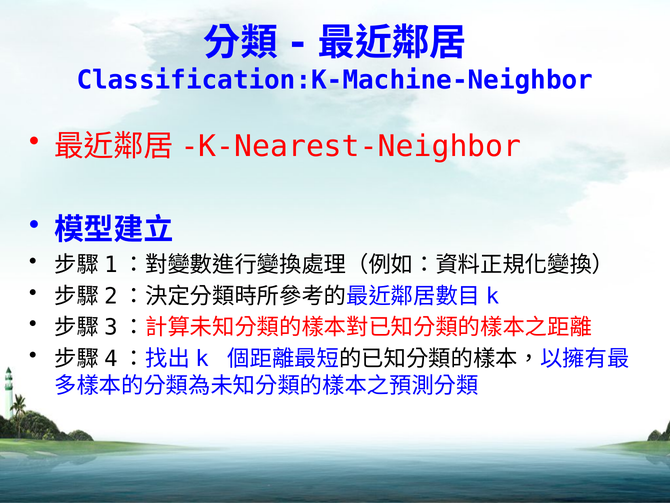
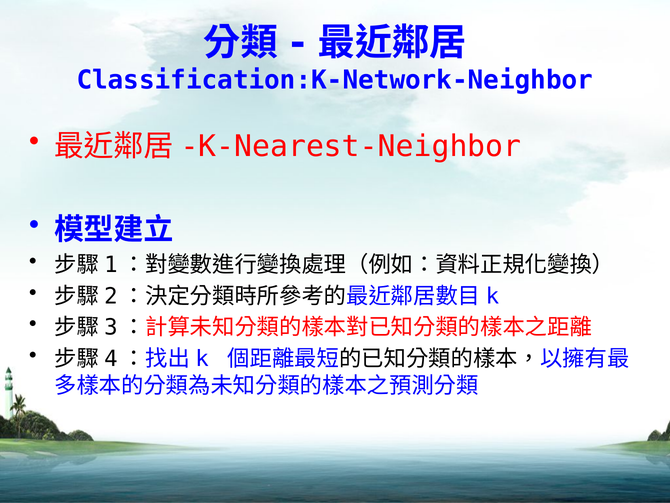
Classification:K-Machine-Neighbor: Classification:K-Machine-Neighbor -> Classification:K-Network-Neighbor (335, 80)
